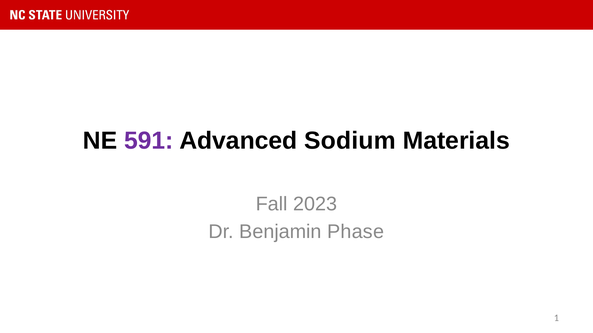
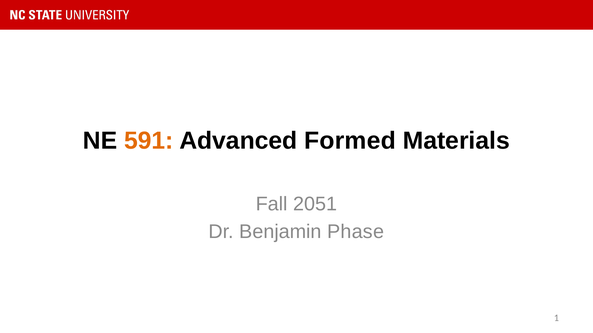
591 colour: purple -> orange (149, 141)
Sodium: Sodium -> Formed (350, 141)
2023: 2023 -> 2051 (315, 204)
